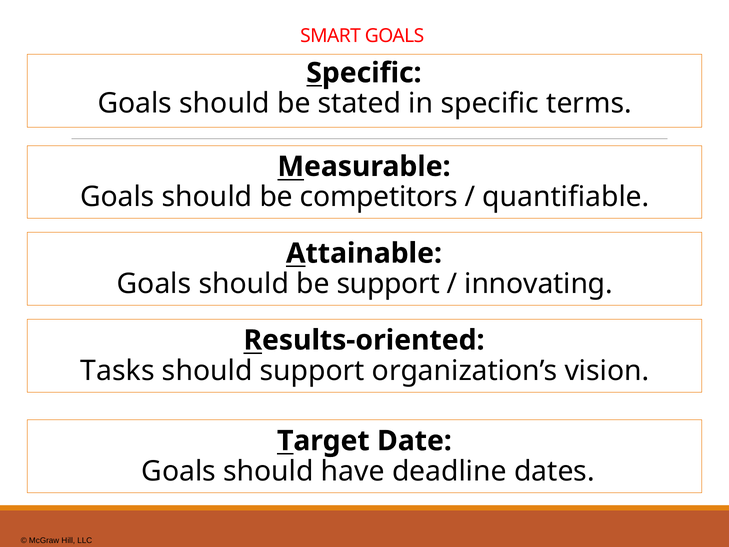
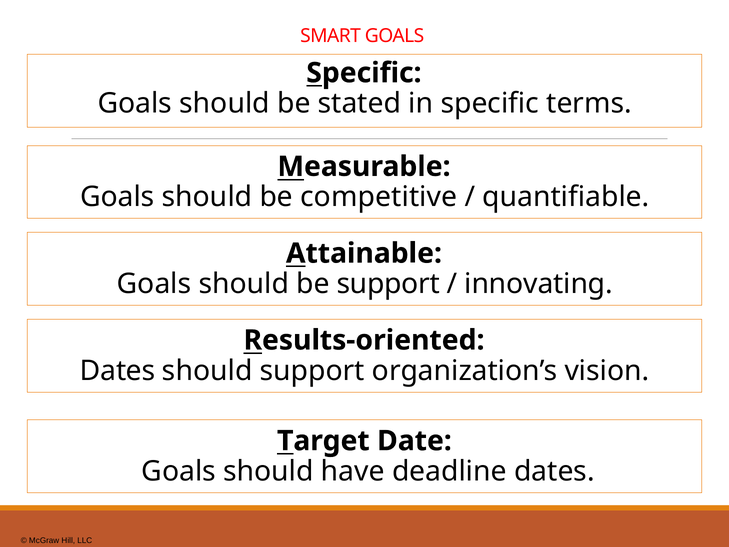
competitors: competitors -> competitive (379, 197)
Tasks: Tasks -> Dates (118, 371)
